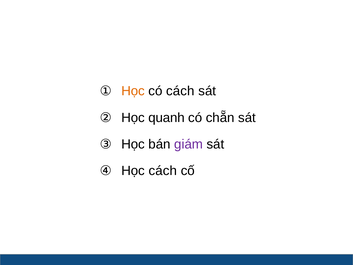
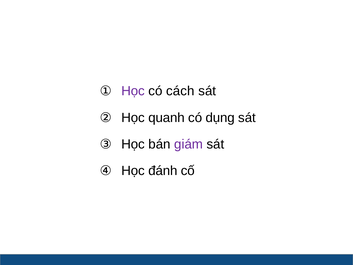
Học colour: orange -> purple (133, 91)
chẵn: chẵn -> dụng (220, 118)
Học cách: cách -> đánh (163, 171)
